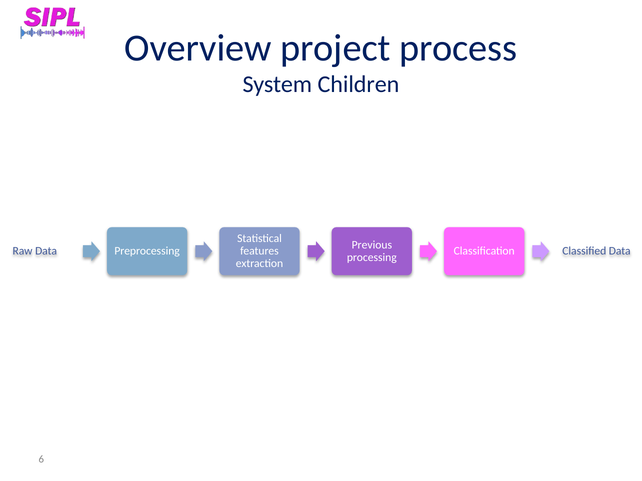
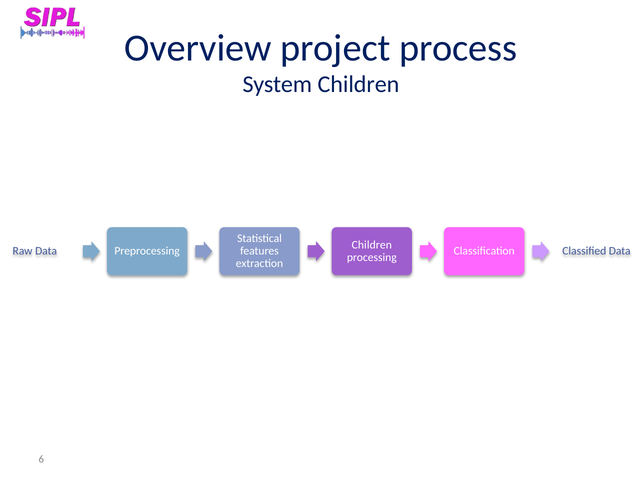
Previous: Previous -> Children (372, 245)
